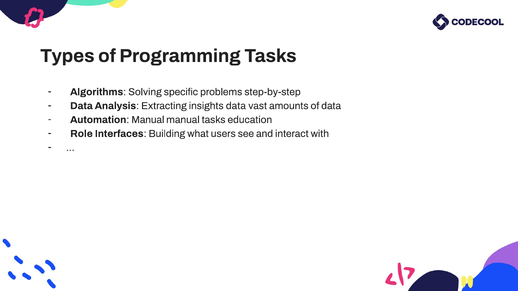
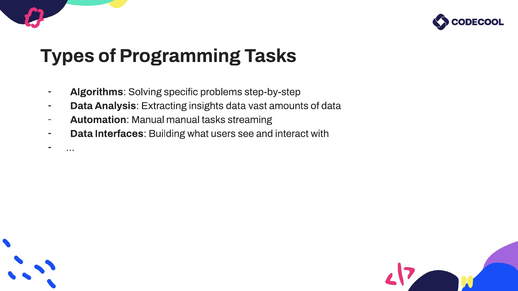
education: education -> streaming (250, 120)
Role: Role -> Data (82, 134)
